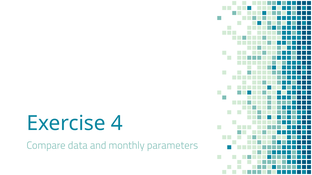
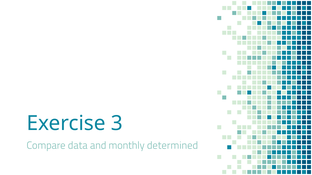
4: 4 -> 3 (117, 124)
parameters: parameters -> determined (172, 146)
